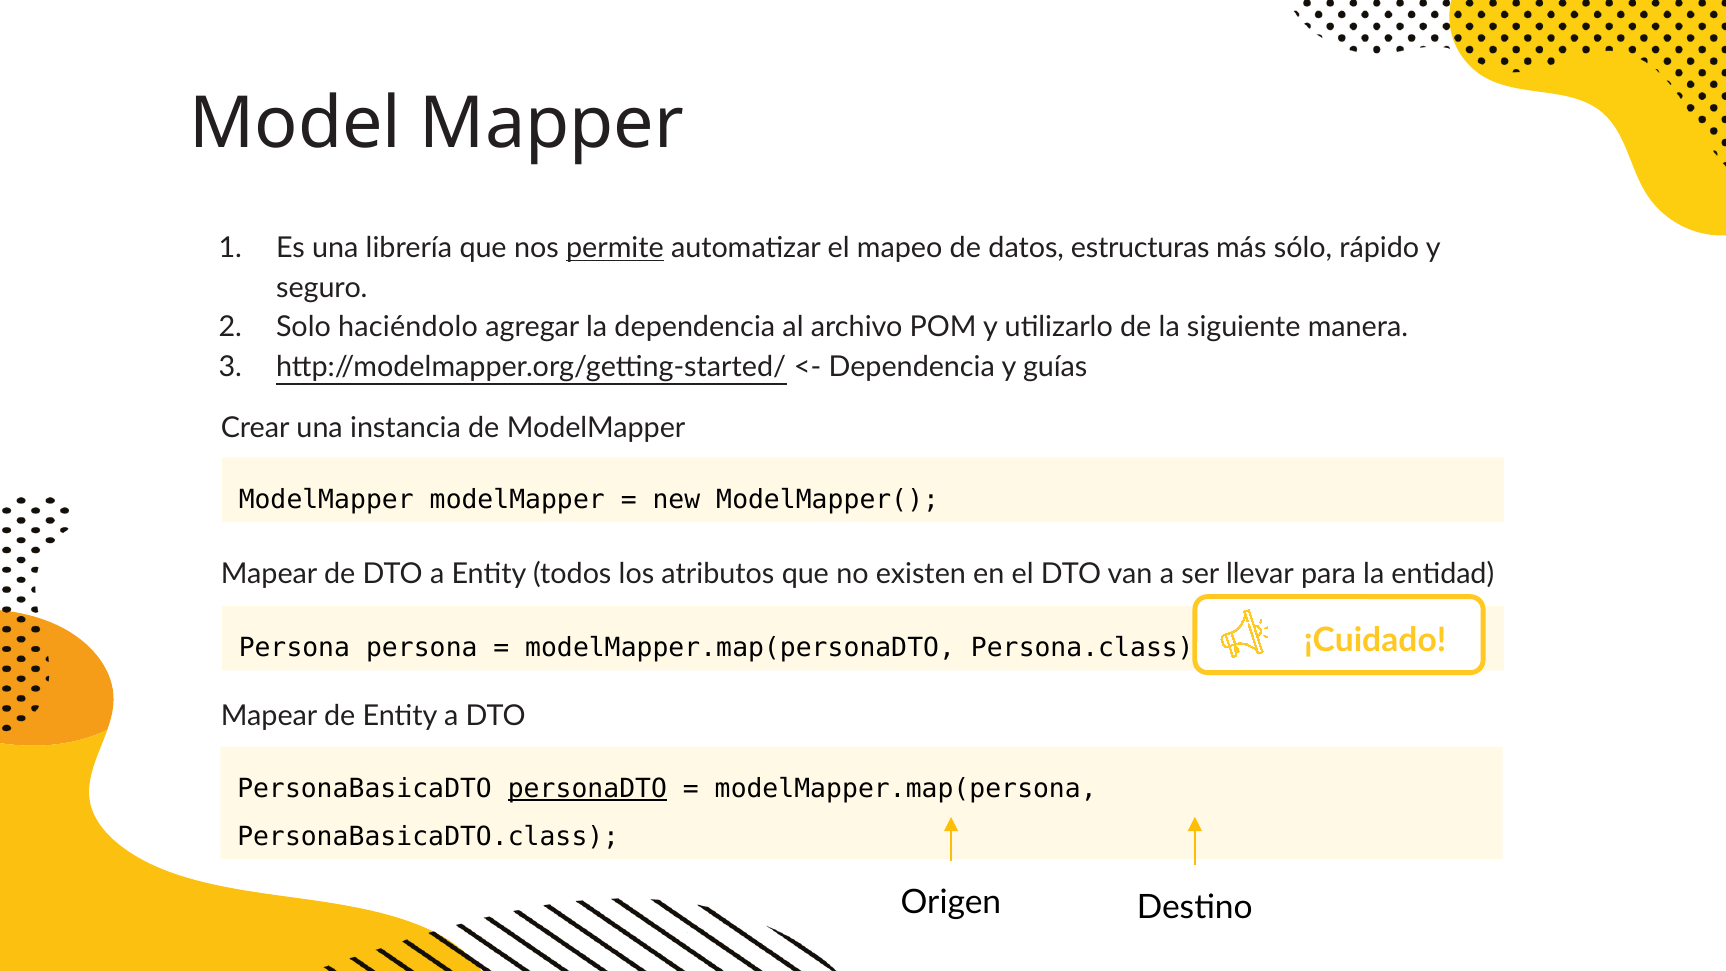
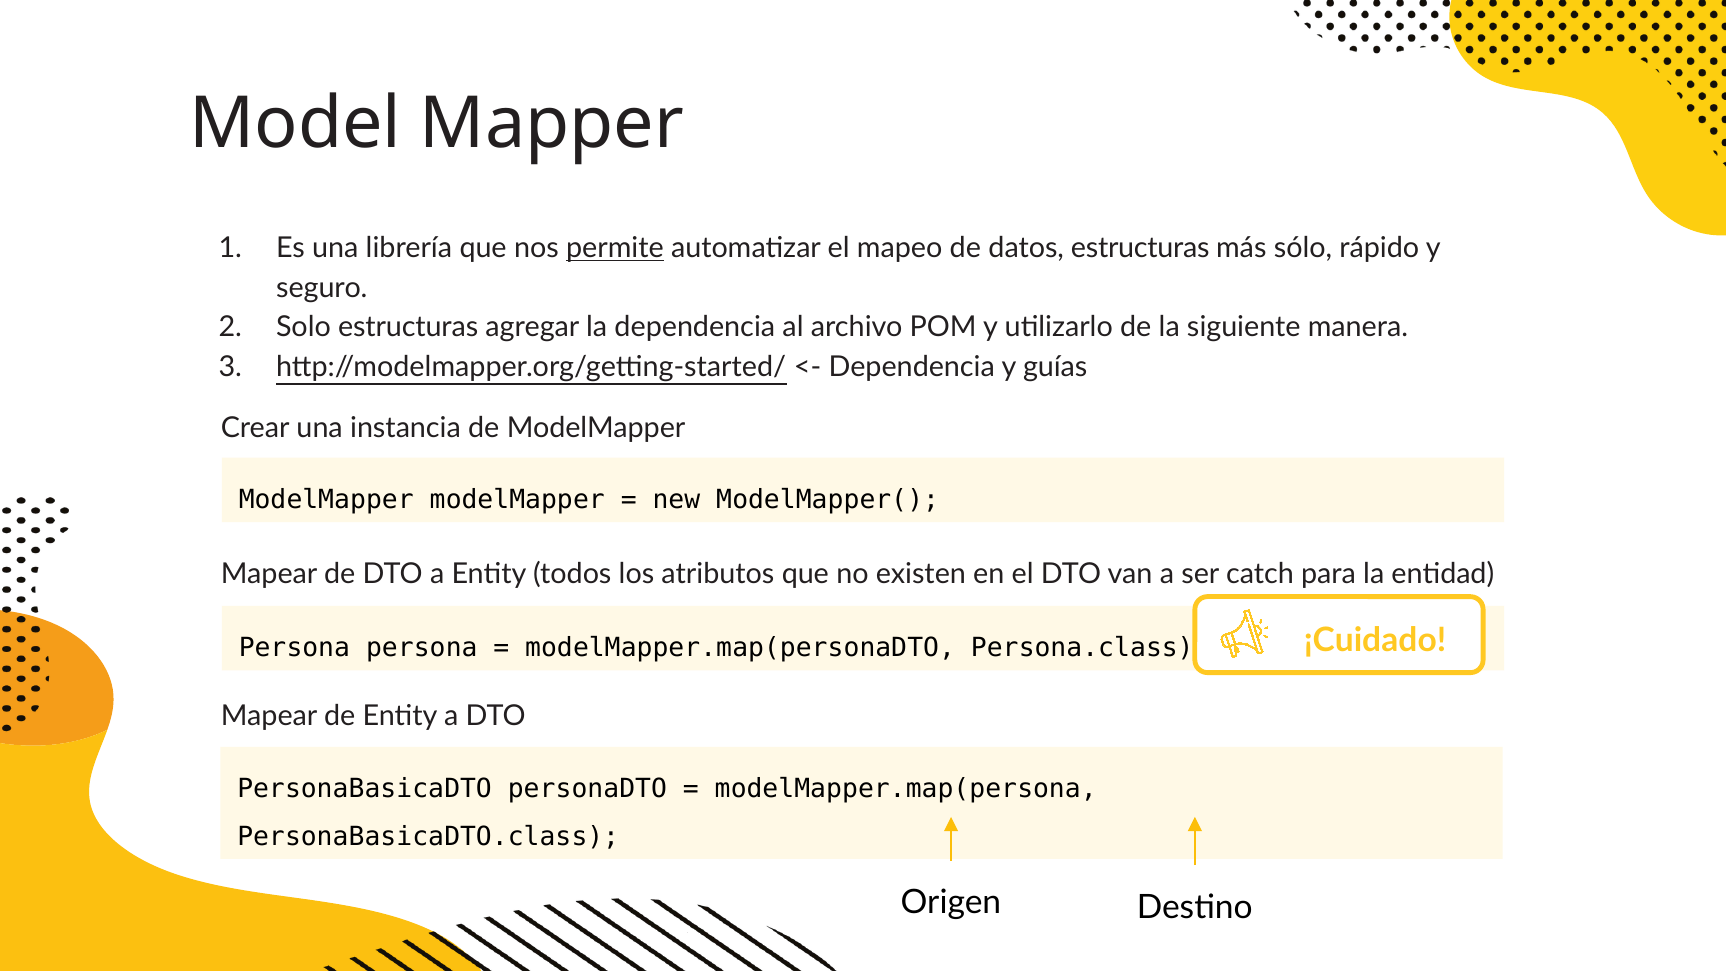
Solo haciéndolo: haciéndolo -> estructuras (408, 327)
llevar: llevar -> catch (1260, 574)
personaDTO underline: present -> none (587, 789)
